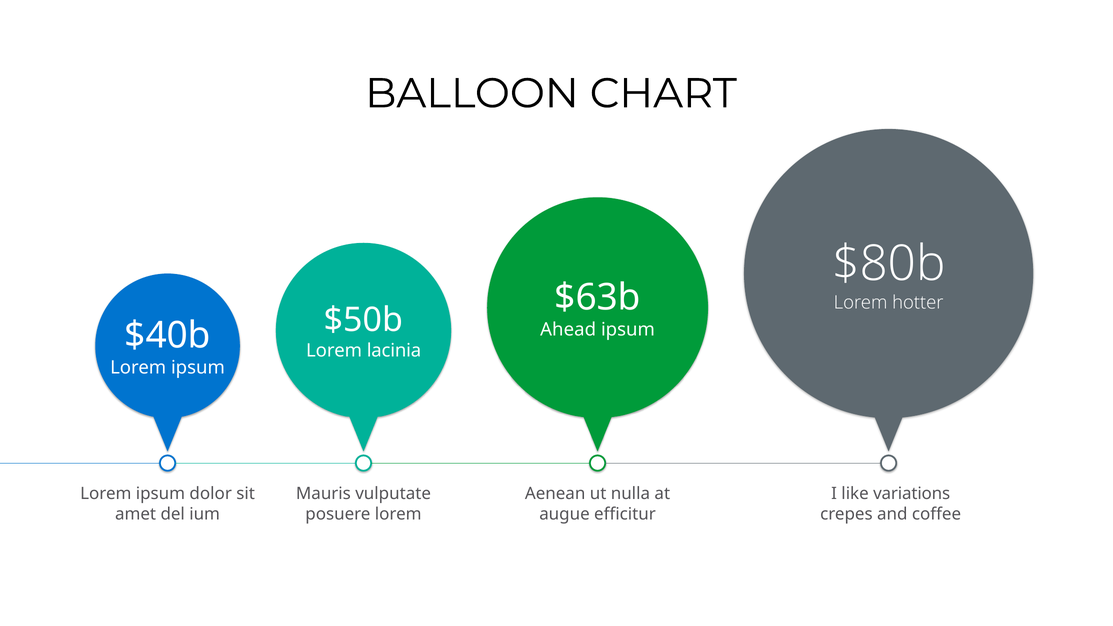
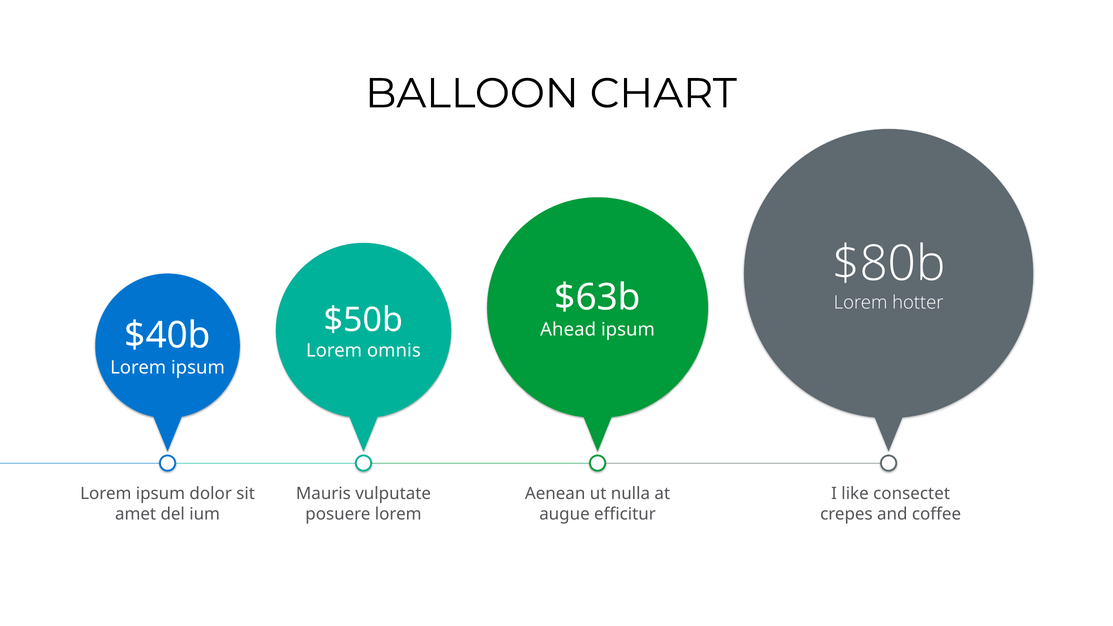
lacinia: lacinia -> omnis (394, 350)
variations: variations -> consectet (912, 494)
